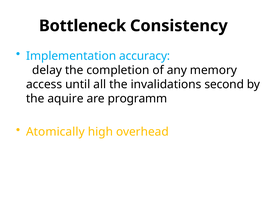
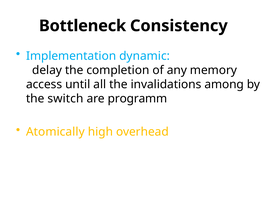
accuracy: accuracy -> dynamic (145, 56)
second: second -> among (224, 84)
aquire: aquire -> switch (65, 99)
